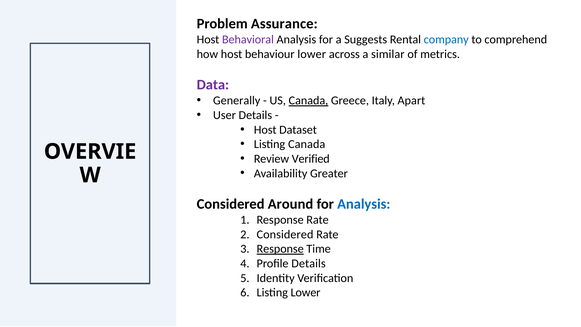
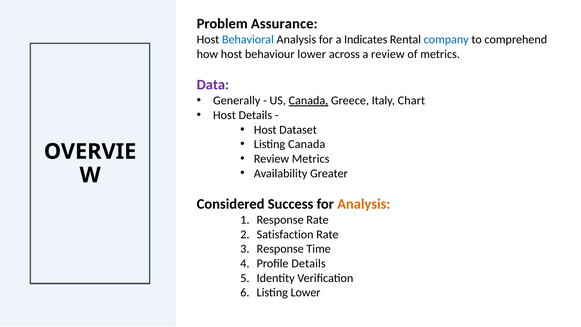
Behavioral colour: purple -> blue (248, 40)
Suggests: Suggests -> Indicates (366, 40)
a similar: similar -> review (388, 54)
Apart: Apart -> Chart (411, 101)
User: User -> Host (224, 115)
Review Verified: Verified -> Metrics (311, 159)
Around: Around -> Success (291, 204)
Analysis colour: blue -> orange (364, 204)
Considered: Considered -> Satisfaction (285, 234)
Response underline: present -> none (280, 249)
